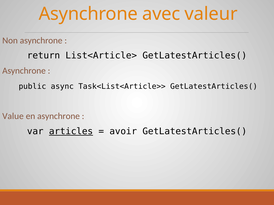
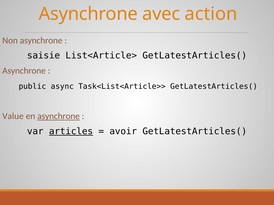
valeur: valeur -> action (211, 14)
return: return -> saisie (44, 56)
asynchrone underline: none -> present (59, 116)
